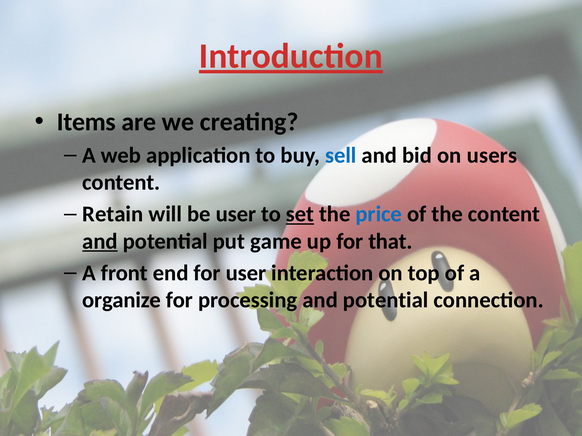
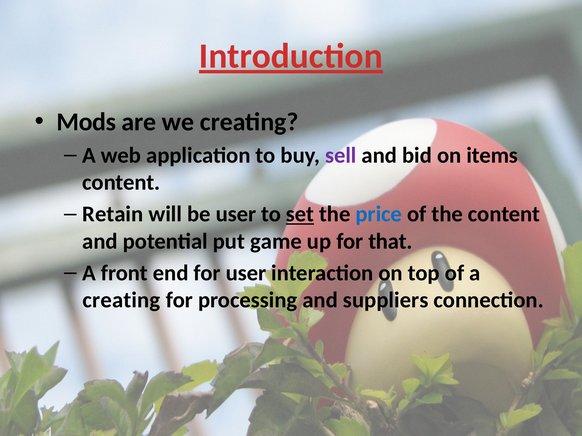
Items: Items -> Mods (86, 122)
sell colour: blue -> purple (341, 156)
users: users -> items (492, 156)
and underline: present -> none (100, 242)
organize: organize -> creating (121, 300)
processing and potential: potential -> suppliers (386, 300)
